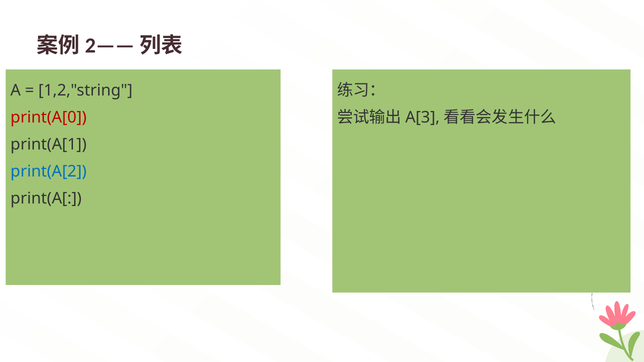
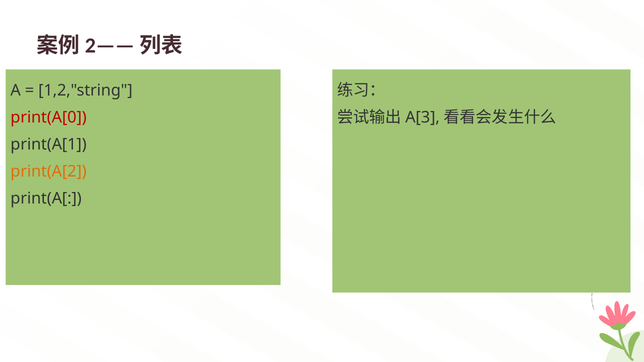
print(A[2 colour: blue -> orange (49, 172)
